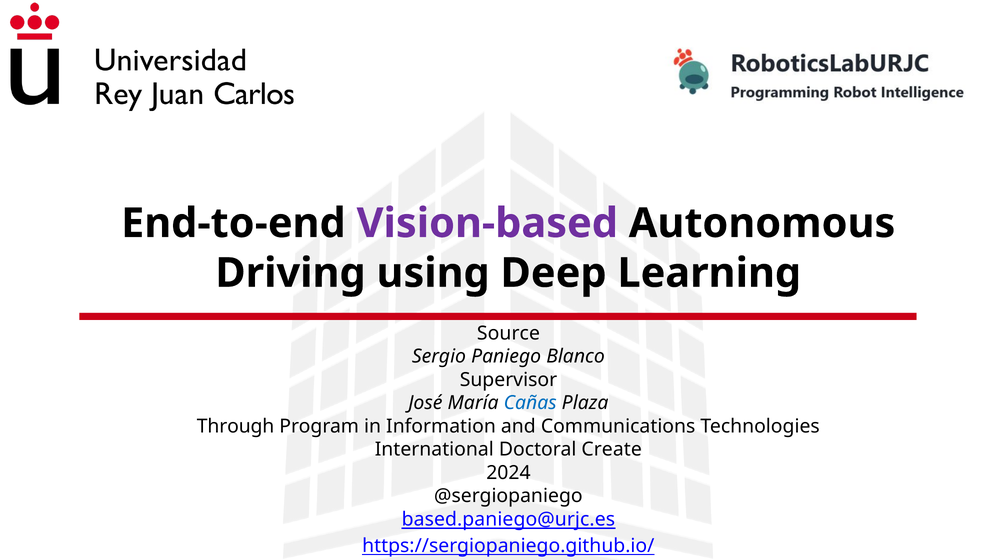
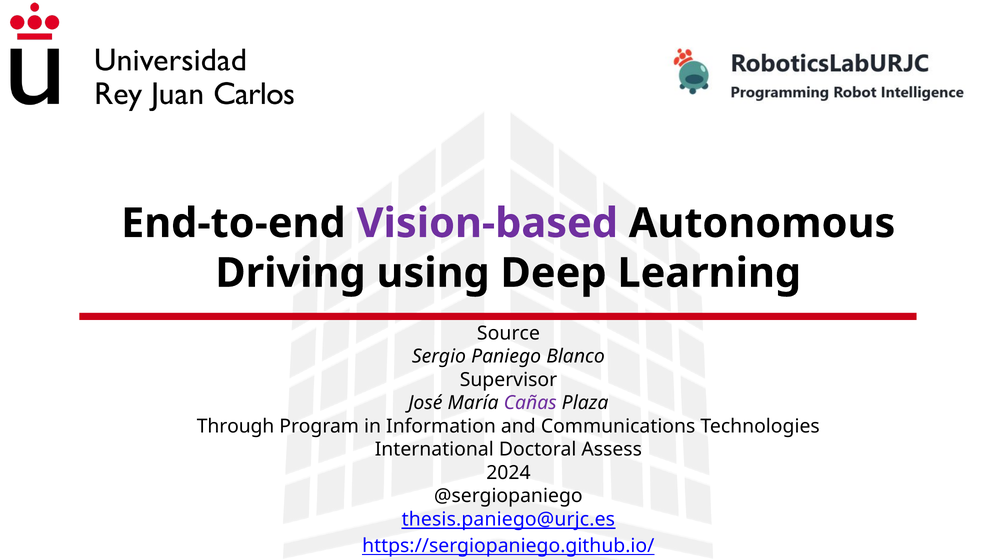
Cañas colour: blue -> purple (530, 403)
Create: Create -> Assess (612, 450)
based.paniego@urjc.es: based.paniego@urjc.es -> thesis.paniego@urjc.es (508, 520)
